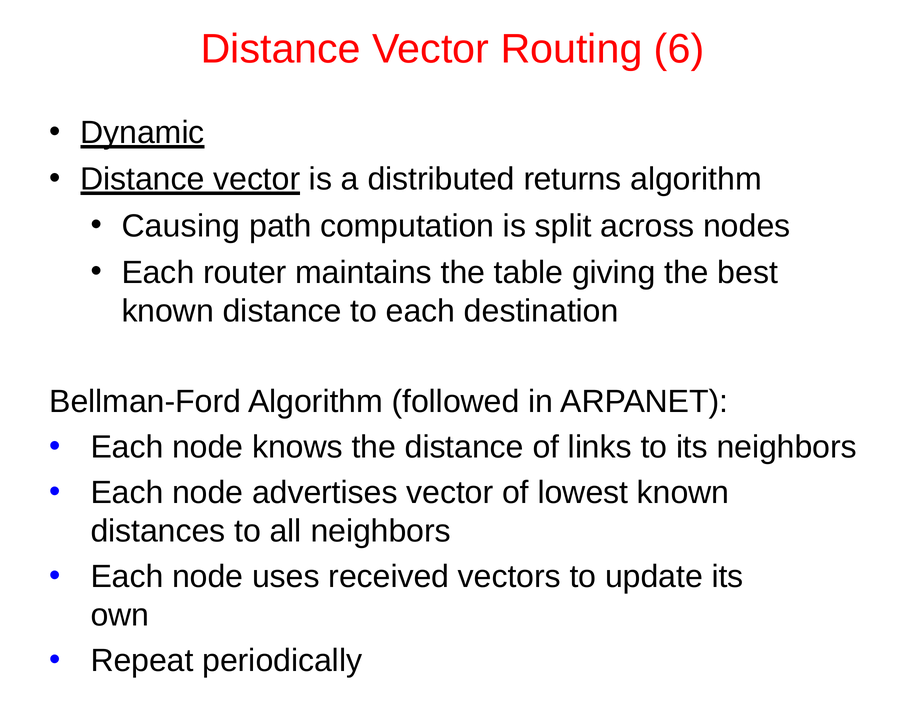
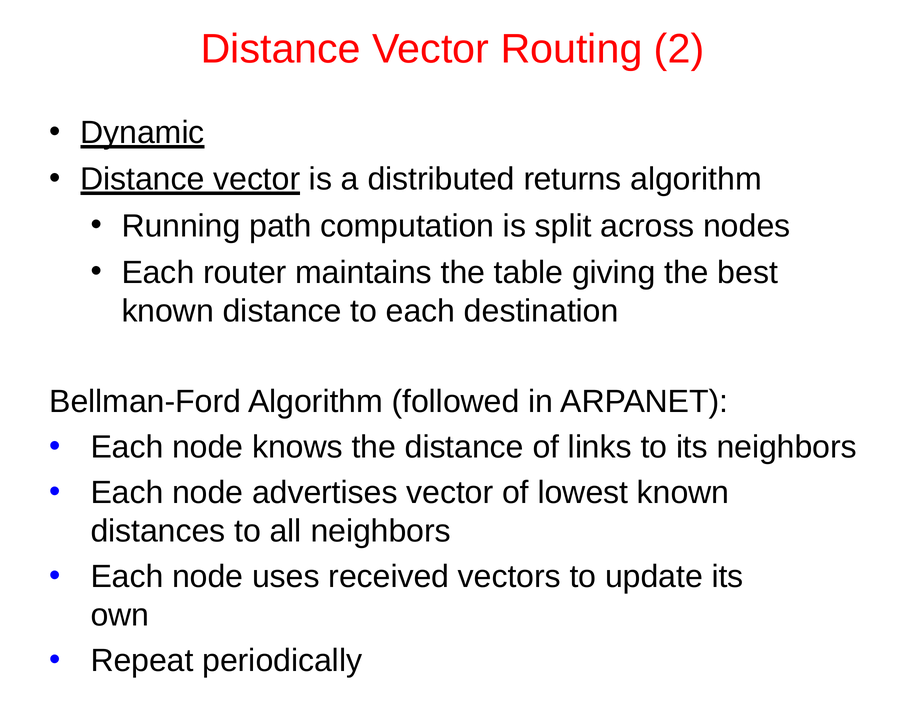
6: 6 -> 2 (679, 49)
Causing: Causing -> Running (181, 226)
